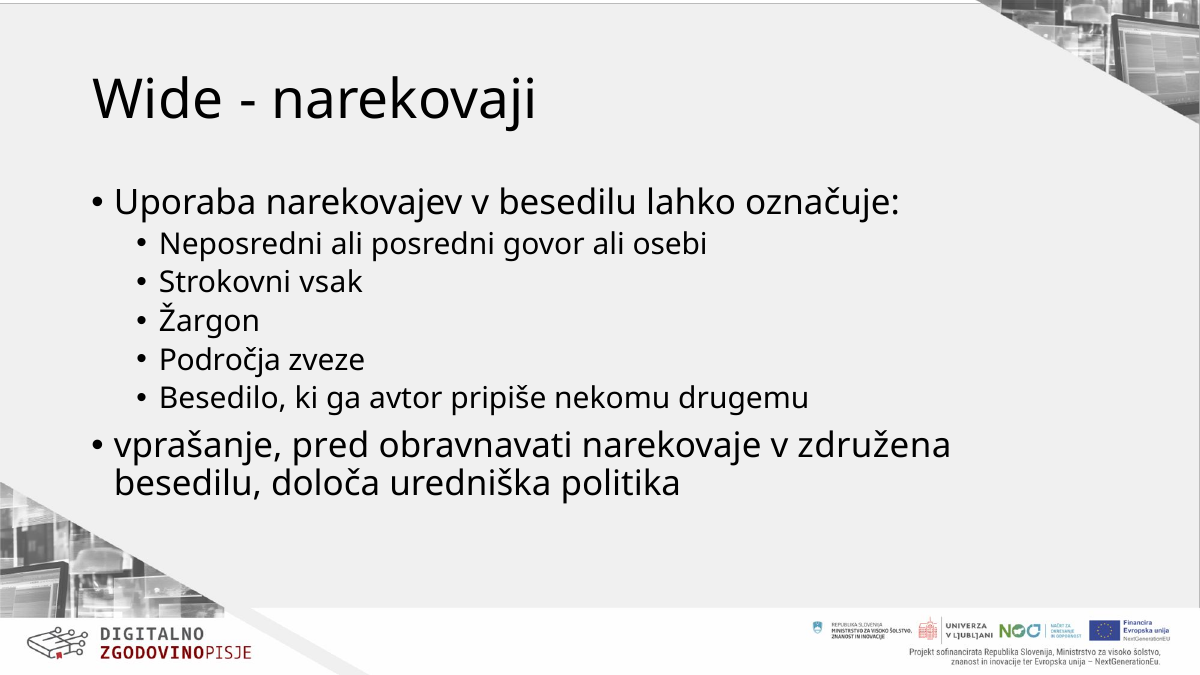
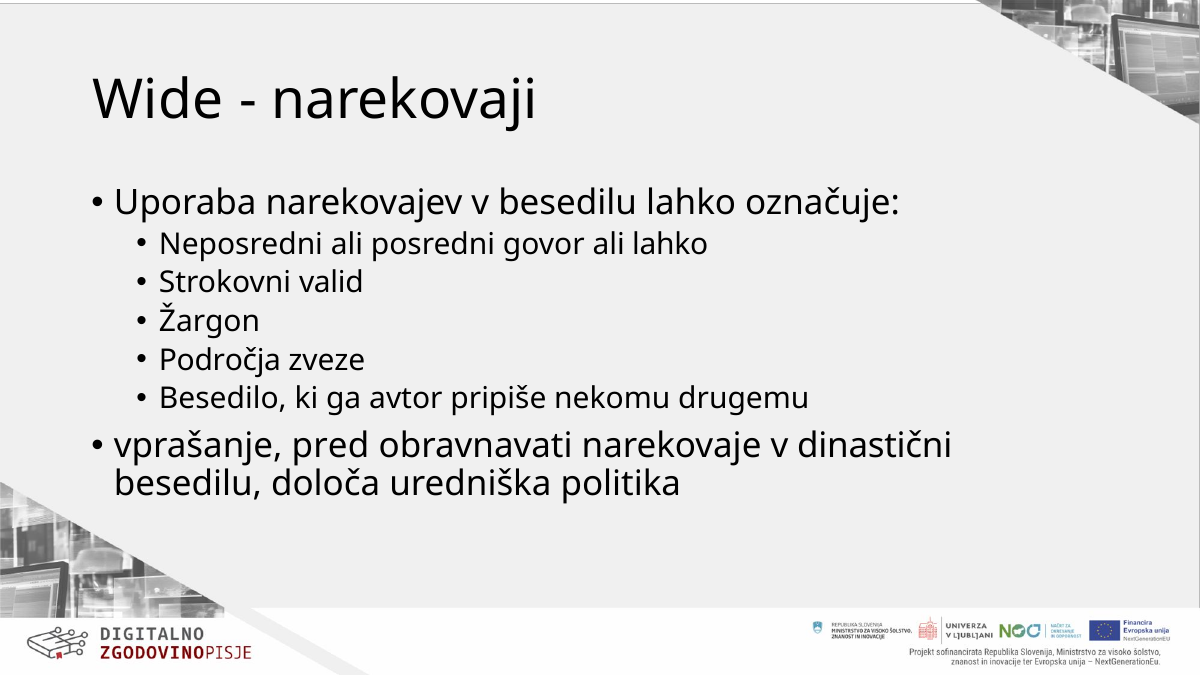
ali osebi: osebi -> lahko (670, 244)
vsak: vsak -> valid (331, 283)
združena: združena -> dinastični (875, 446)
